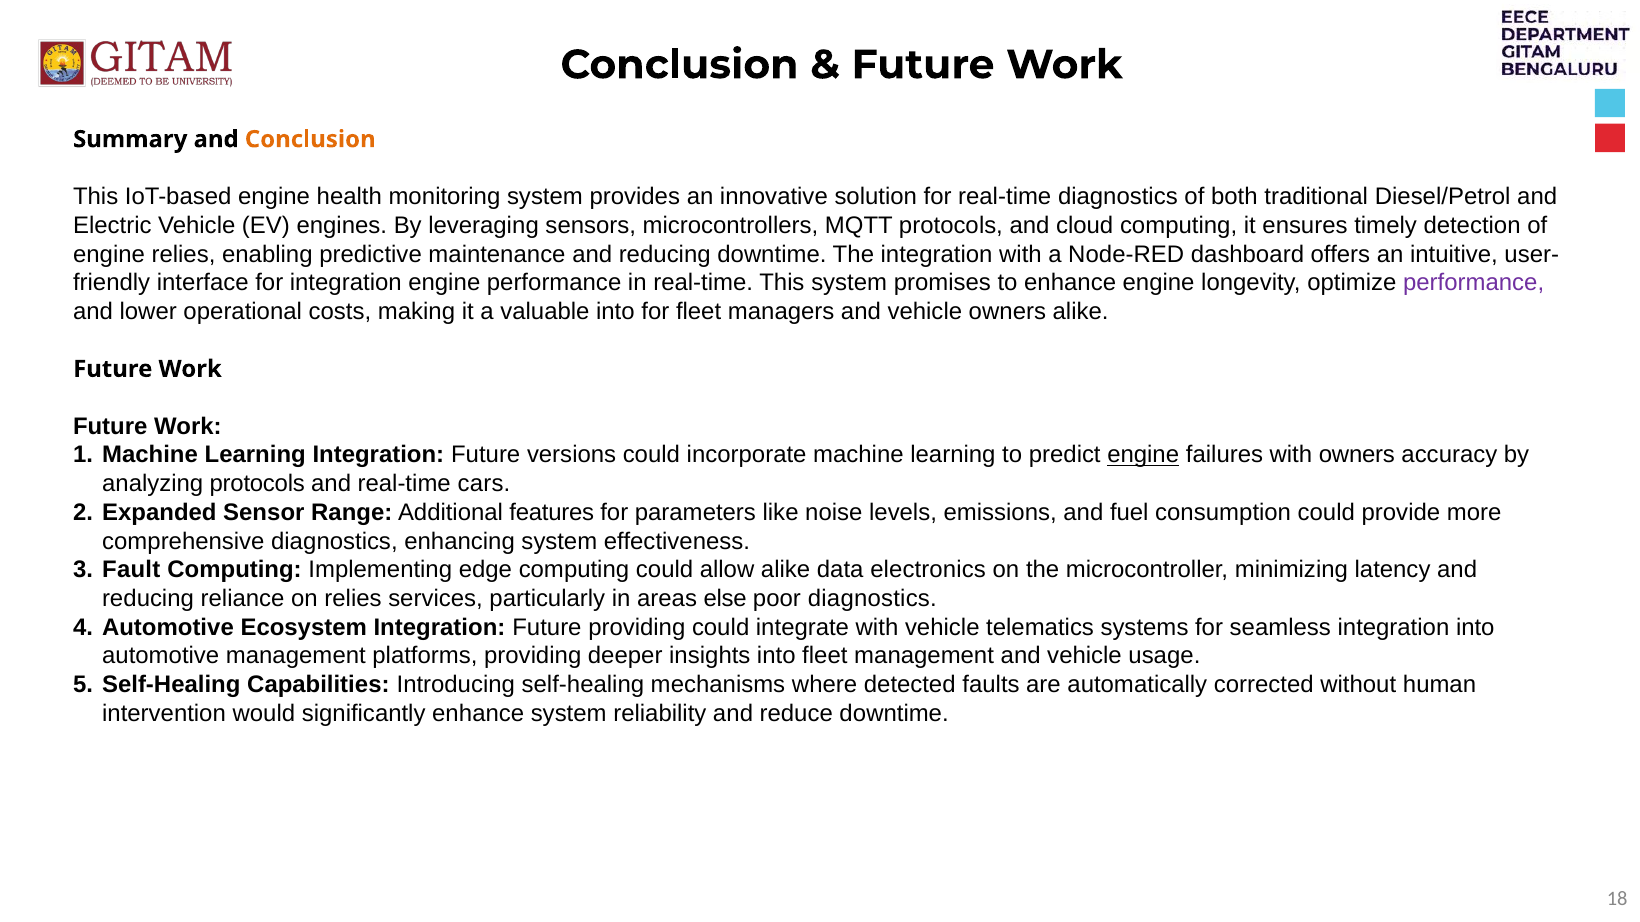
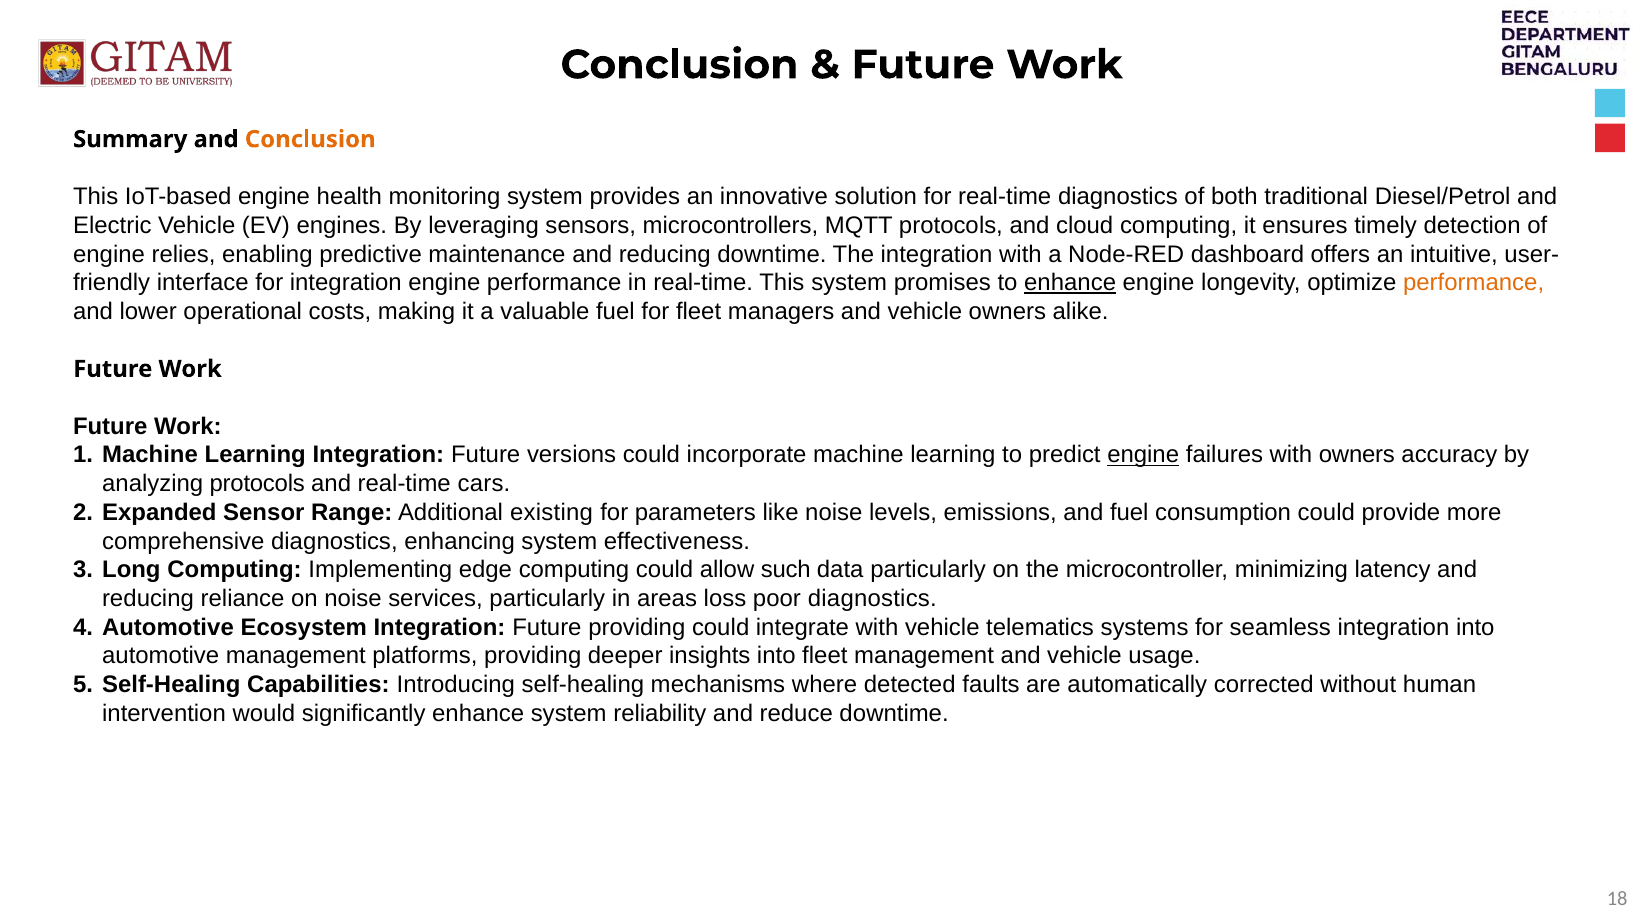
enhance underline: none -> present (1070, 283)
performance colour: purple -> orange (1474, 283)
valuable into: into -> fuel (615, 312)
features: features -> existing (552, 513)
Fault: Fault -> Long (131, 570)
allow alike: alike -> such (786, 570)
data electronics: electronics -> particularly (928, 570)
on relies: relies -> noise (353, 599)
else: else -> loss (725, 599)
